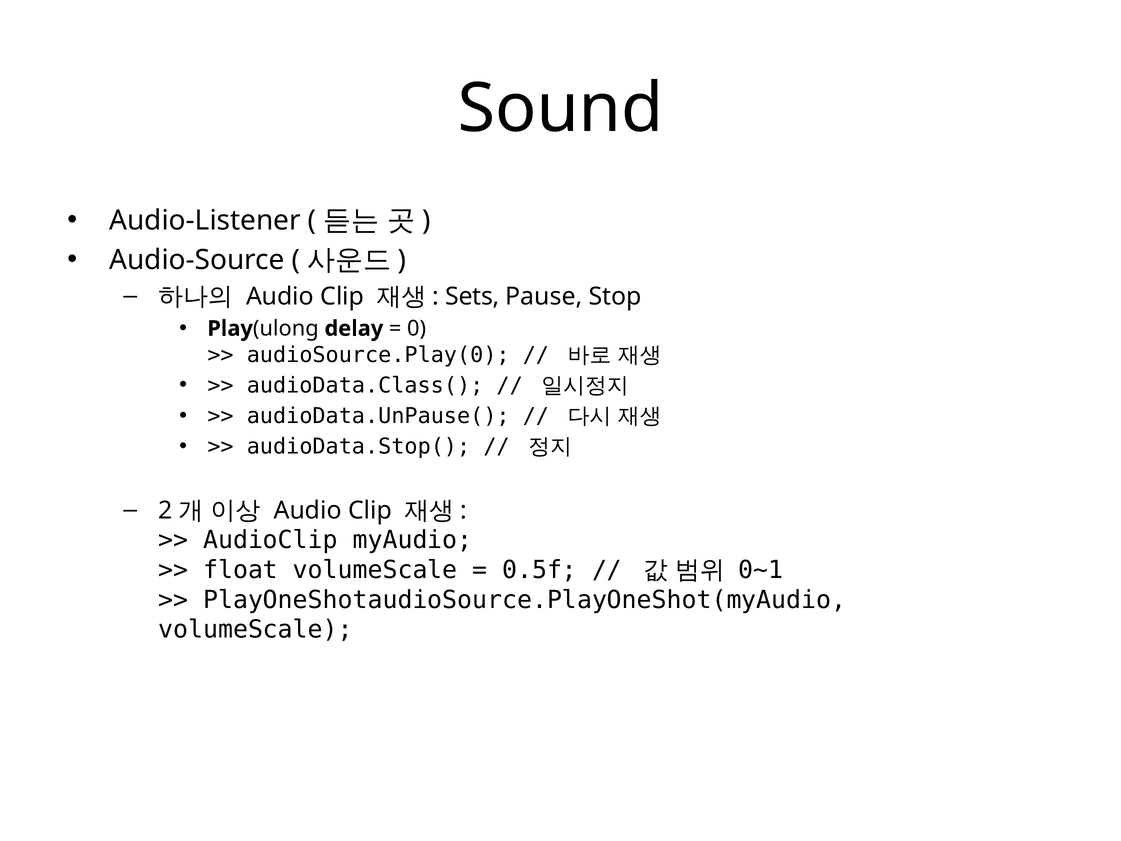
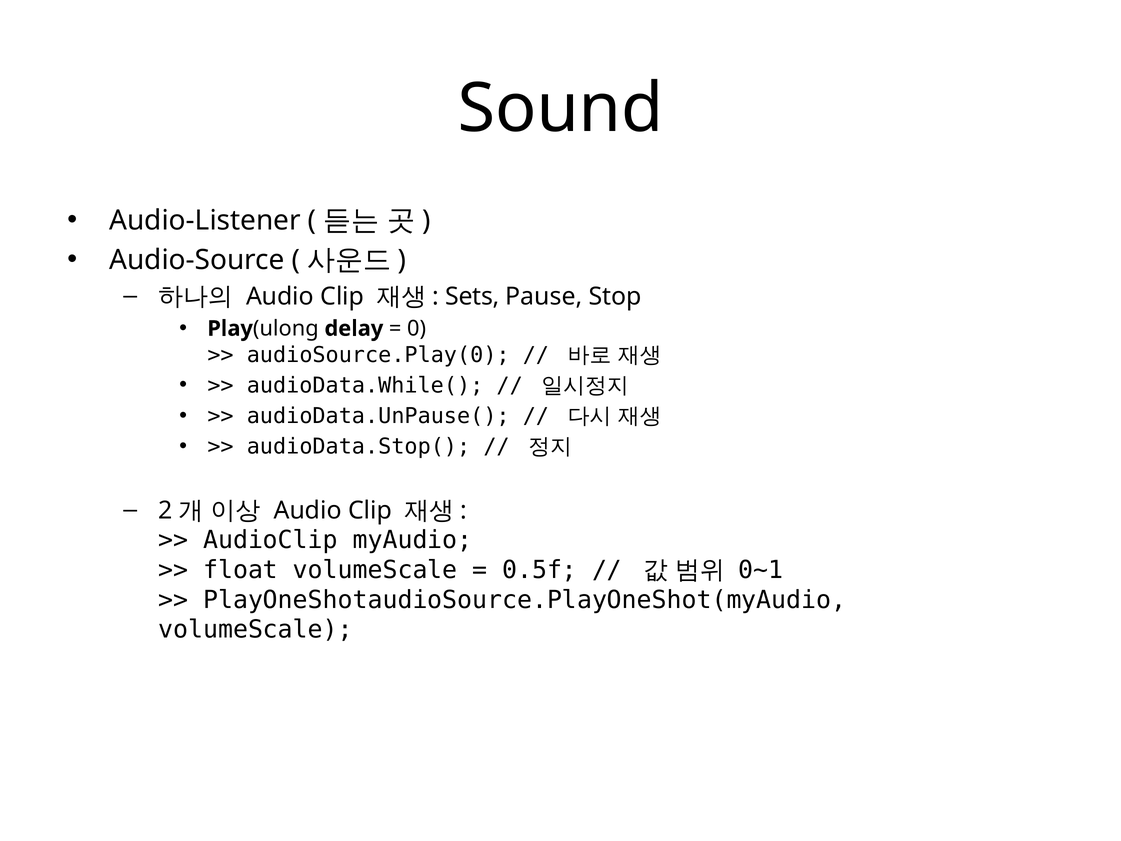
audioData.Class(: audioData.Class( -> audioData.While( (365, 385)
